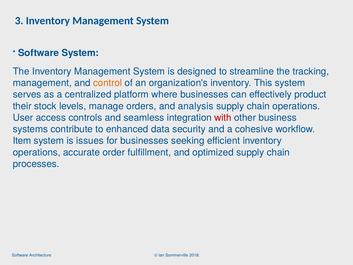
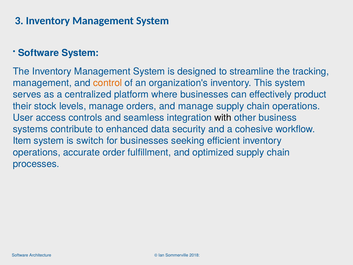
and analysis: analysis -> manage (196, 106)
with colour: red -> black (223, 118)
issues: issues -> switch (90, 141)
